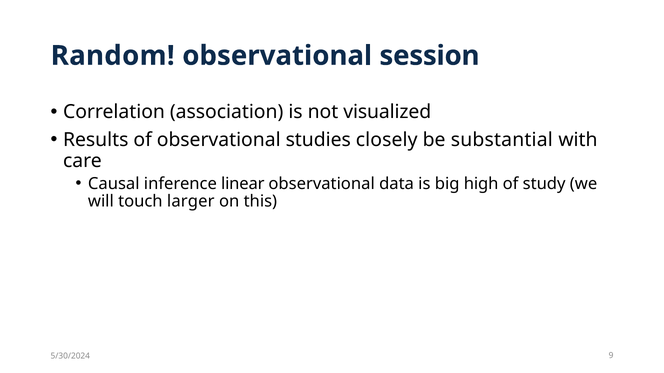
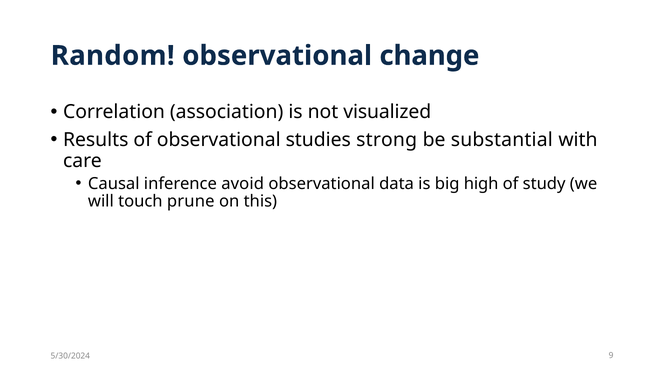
session: session -> change (429, 56)
closely: closely -> strong (387, 140)
linear: linear -> avoid (243, 184)
larger: larger -> prune (191, 202)
